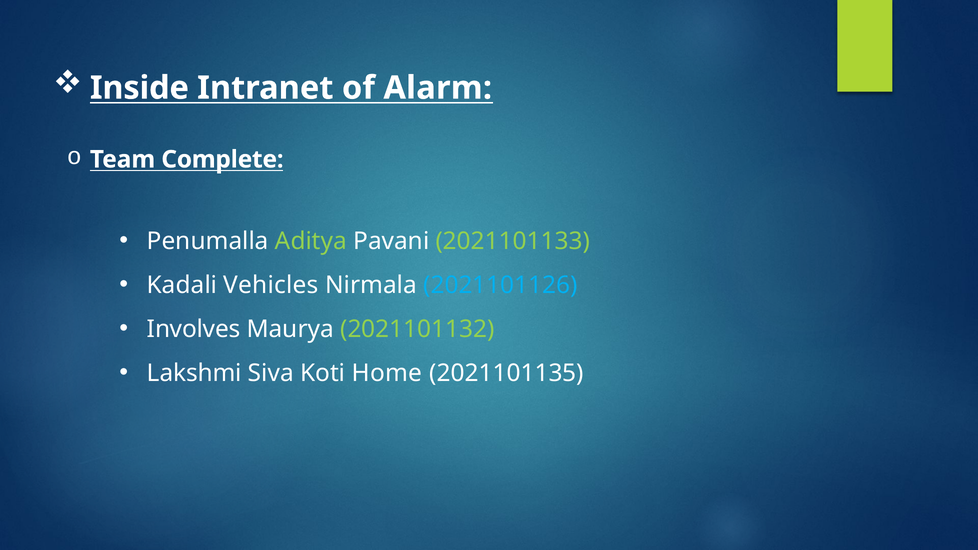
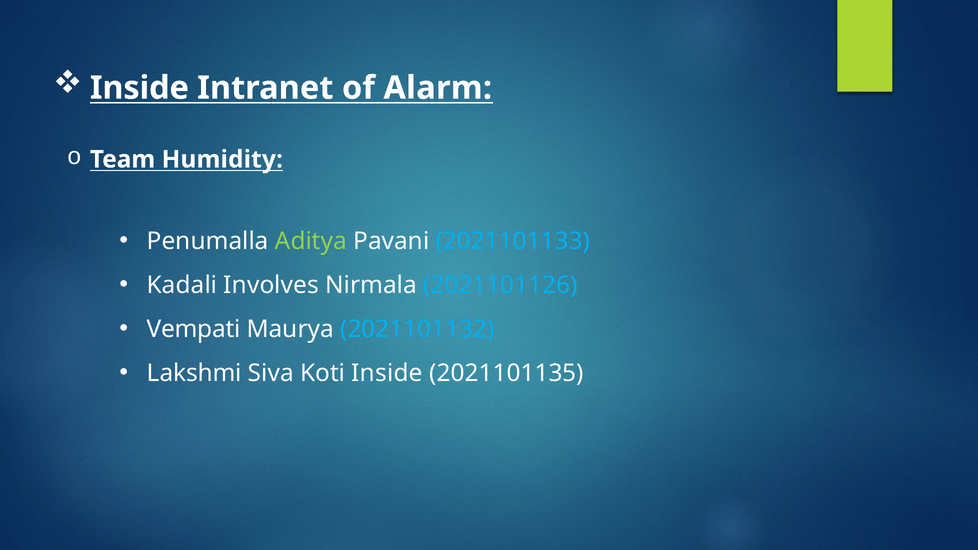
Complete: Complete -> Humidity (222, 159)
2021101133 colour: light green -> light blue (513, 241)
Vehicles: Vehicles -> Involves (271, 285)
Involves: Involves -> Vempati (194, 329)
2021101132 colour: light green -> light blue (417, 329)
Koti Home: Home -> Inside (387, 373)
